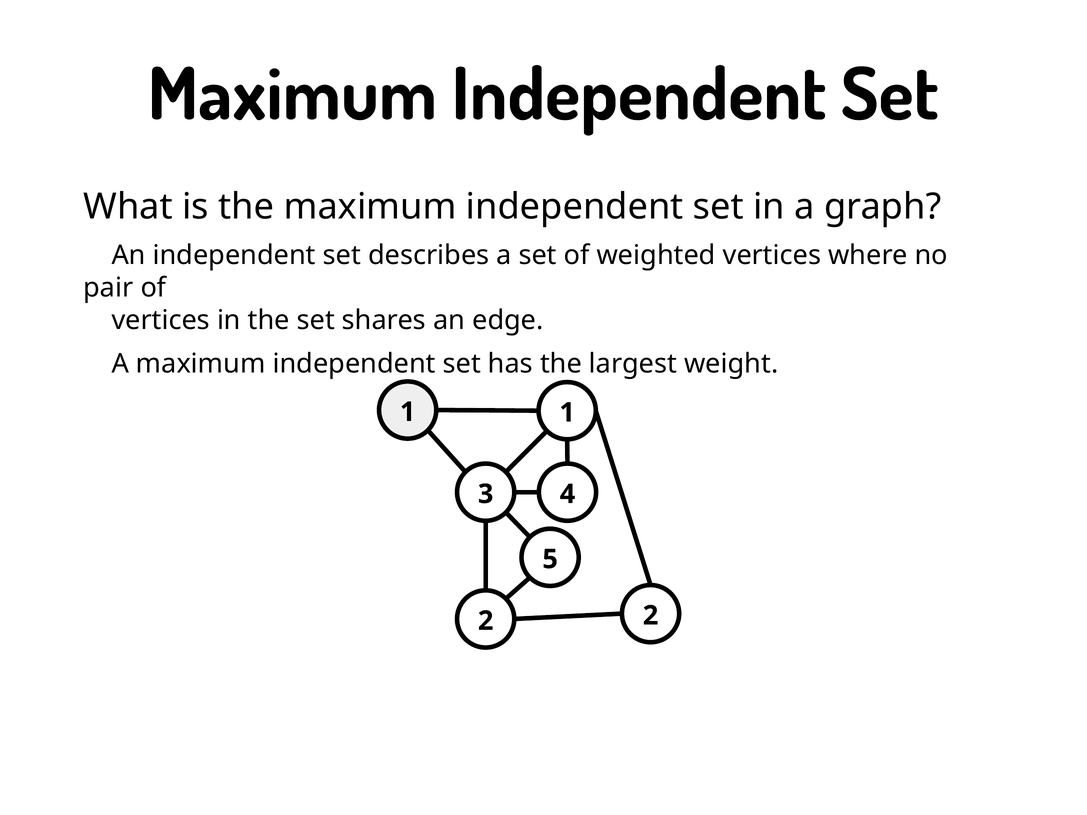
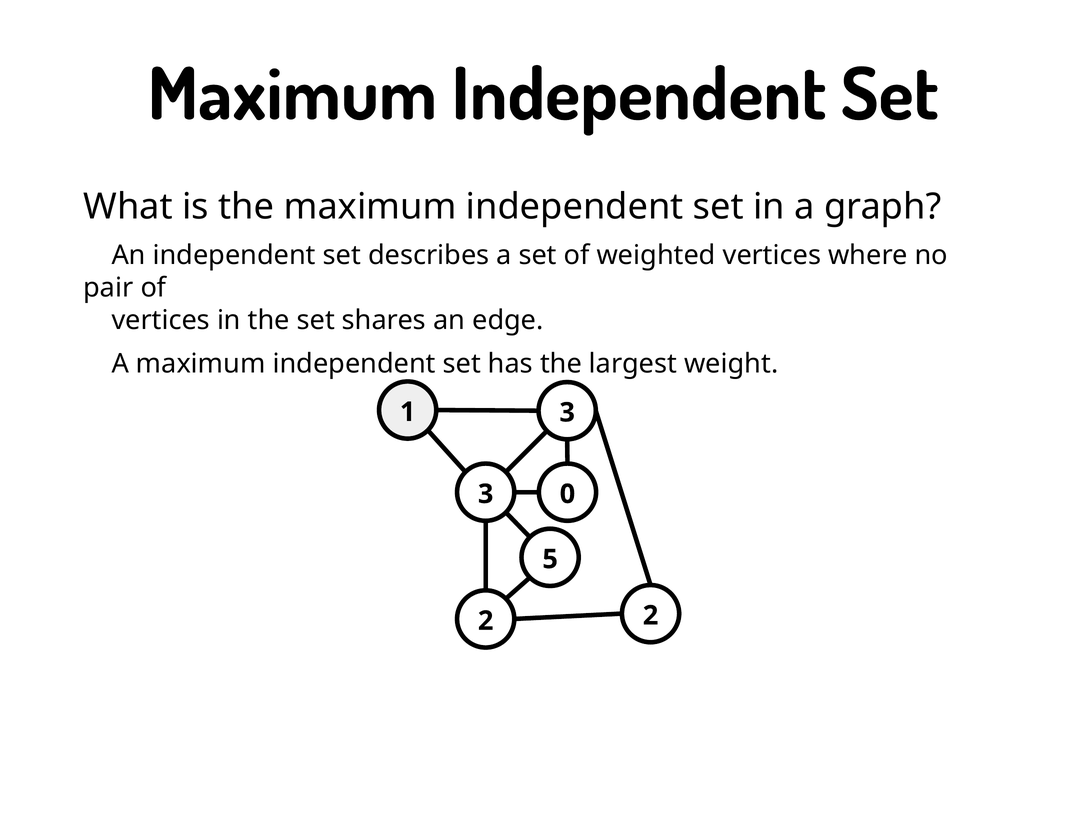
1 1: 1 -> 3 (567, 413)
4: 4 -> 0 (567, 494)
